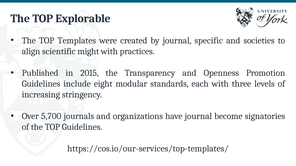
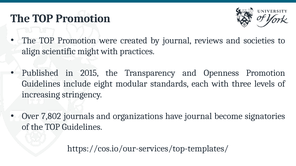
Explorable: Explorable -> Promotion (83, 19)
Templates: Templates -> Promotion (77, 41)
specific: specific -> reviews (209, 41)
5,700: 5,700 -> 7,802 (51, 117)
